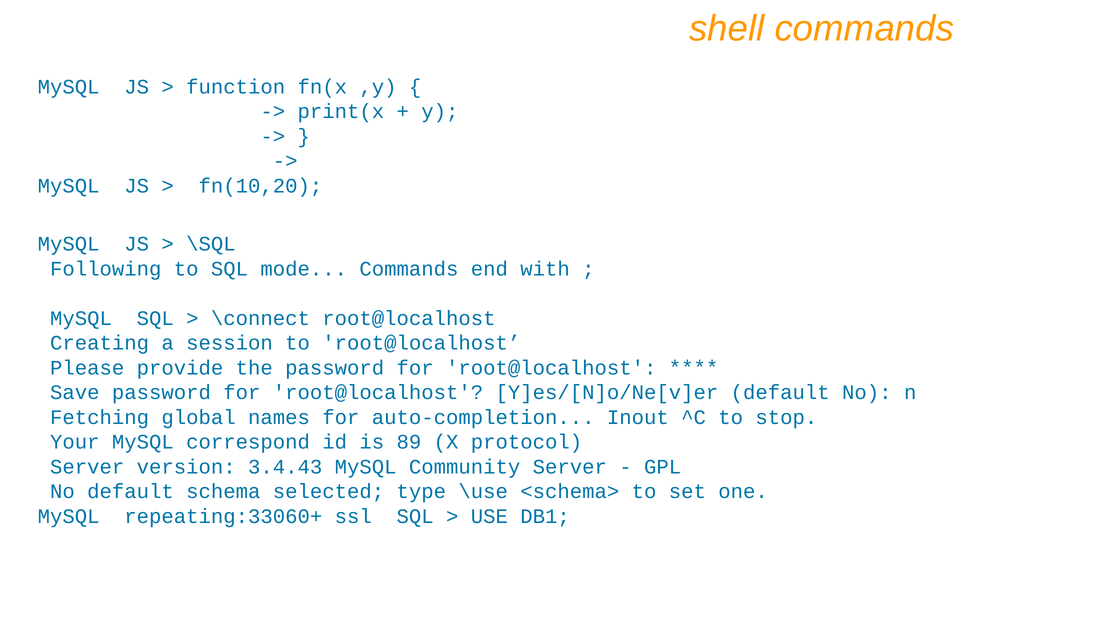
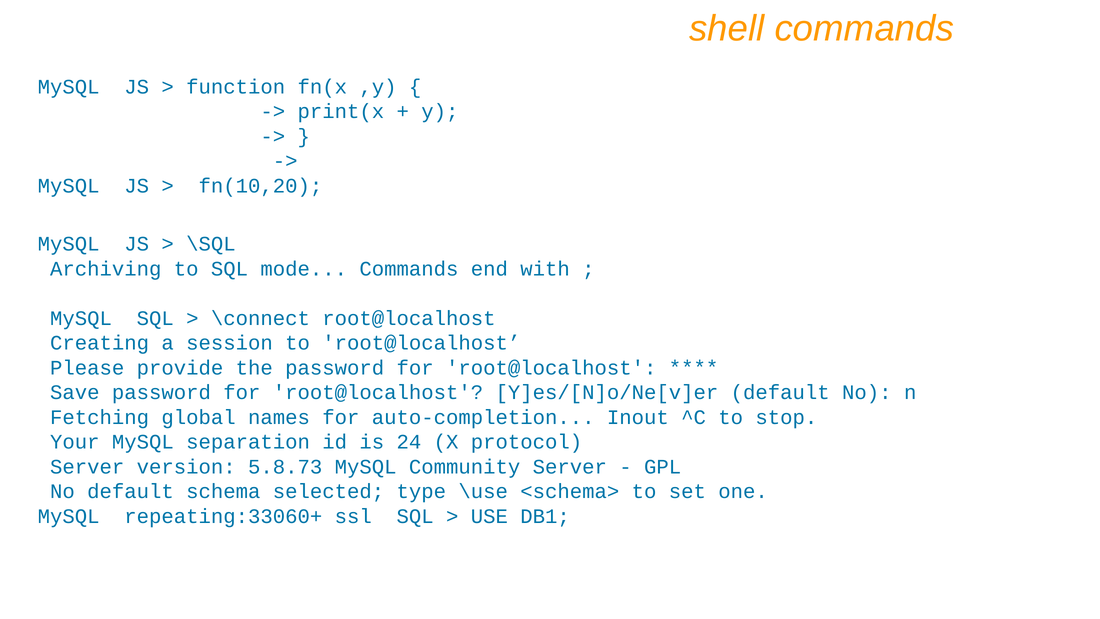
Following: Following -> Archiving (106, 269)
correspond: correspond -> separation (248, 442)
89: 89 -> 24 (409, 442)
3.4.43: 3.4.43 -> 5.8.73 (285, 467)
